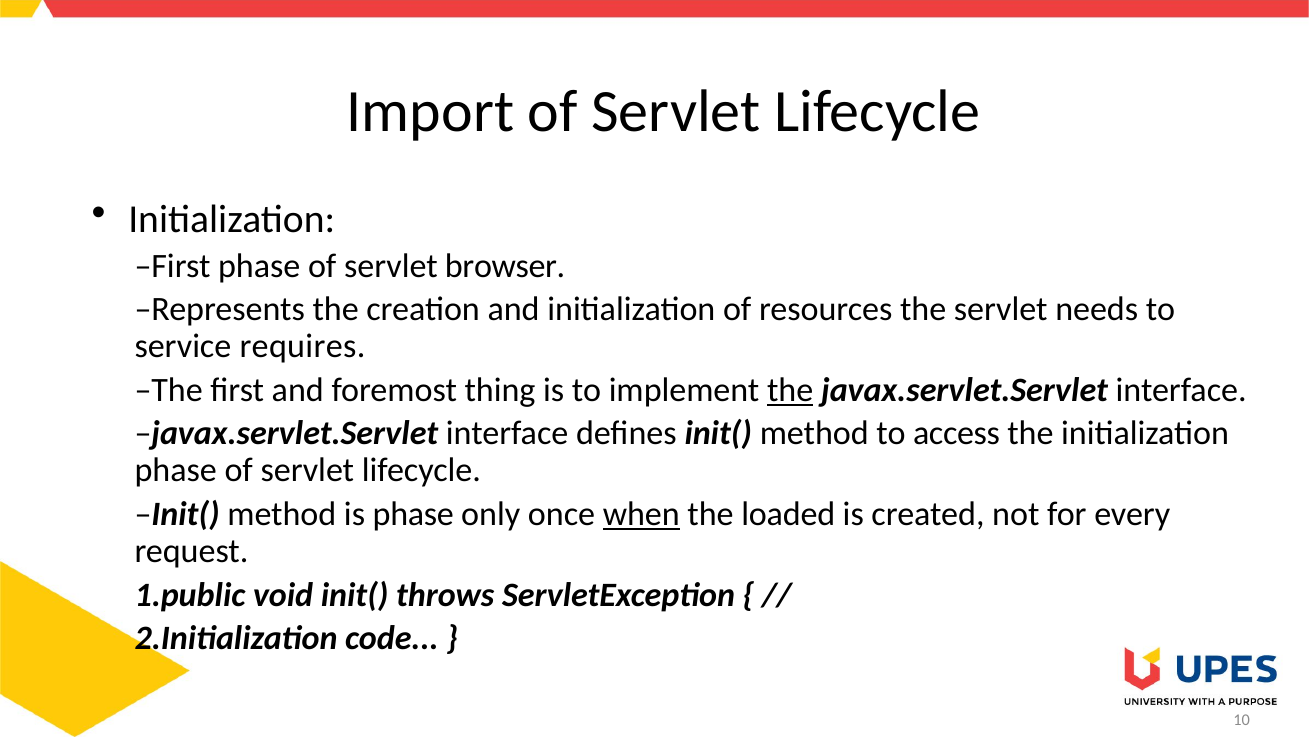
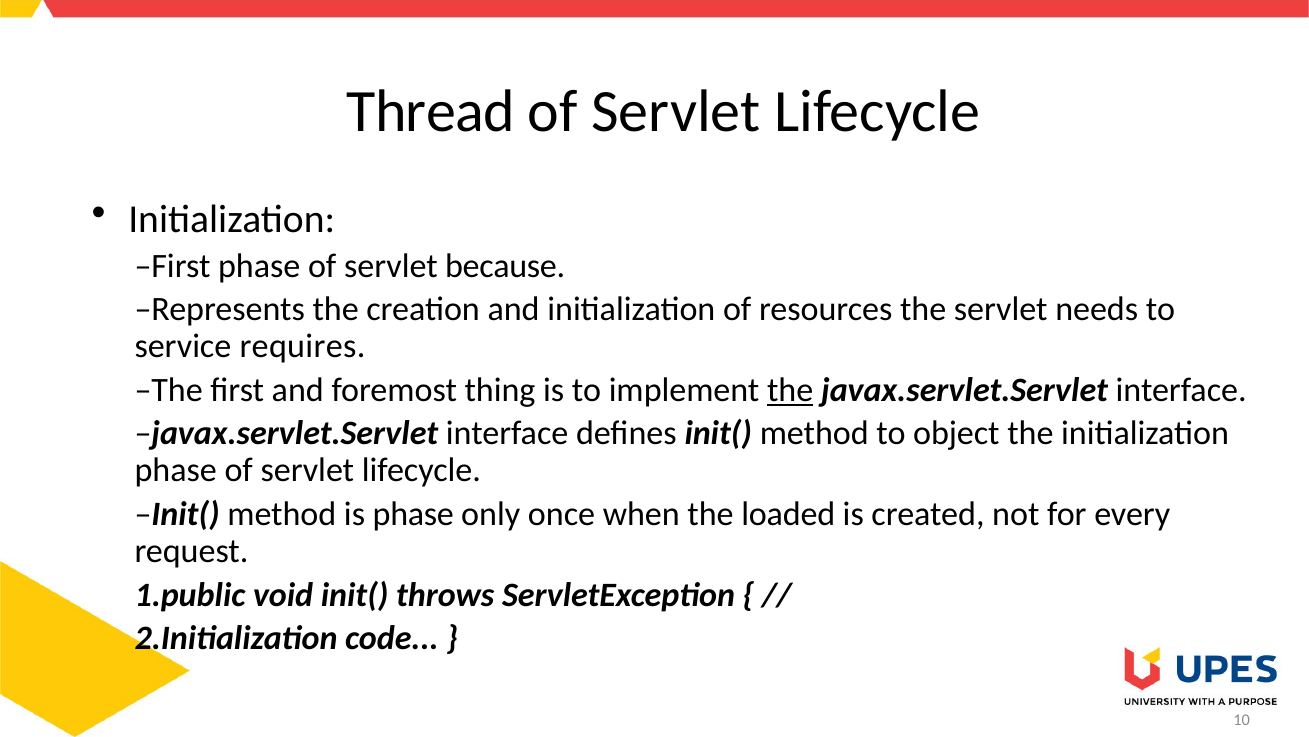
Import: Import -> Thread (431, 111)
browser: browser -> because (505, 265)
access: access -> object (956, 433)
when underline: present -> none (641, 514)
